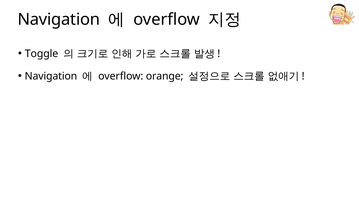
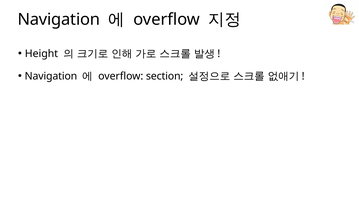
Toggle: Toggle -> Height (41, 54)
orange: orange -> section (165, 76)
